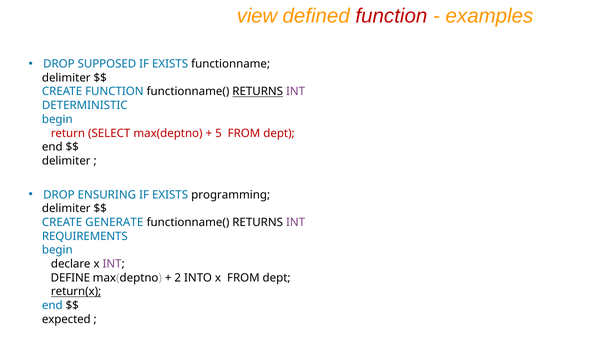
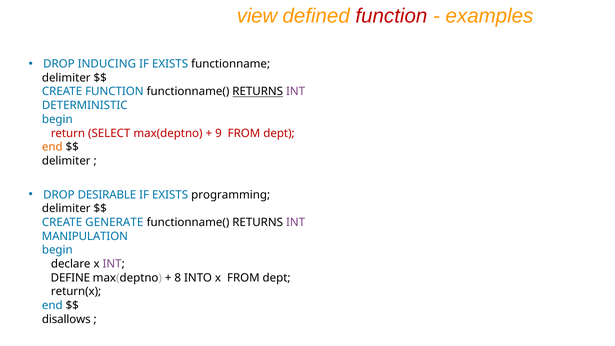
SUPPOSED: SUPPOSED -> INDUCING (107, 64)
5: 5 -> 9 (218, 133)
end colour: black -> orange (52, 147)
ENSURING: ENSURING -> DESIRABLE (107, 195)
REQUIREMENTS: REQUIREMENTS -> MANIPULATION (85, 236)
2: 2 -> 8 (178, 278)
return(x underline: present -> none (76, 292)
expected: expected -> disallows (66, 319)
